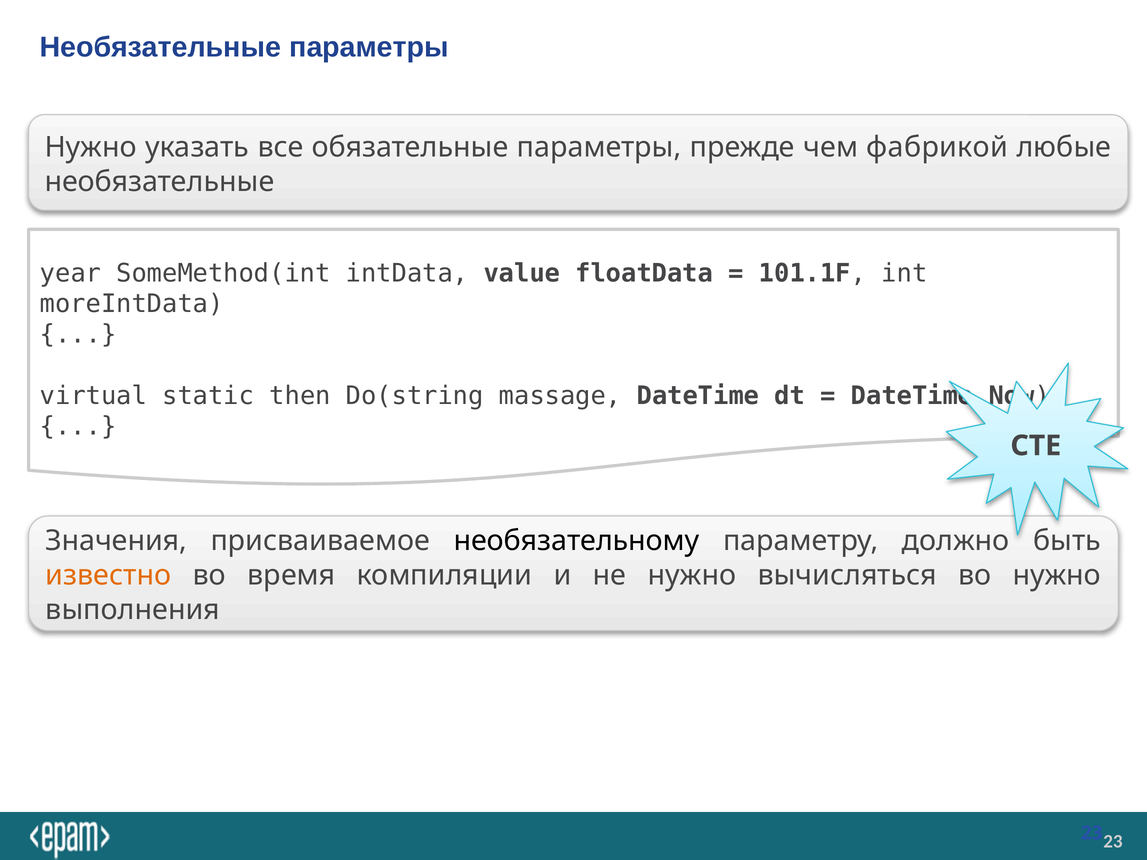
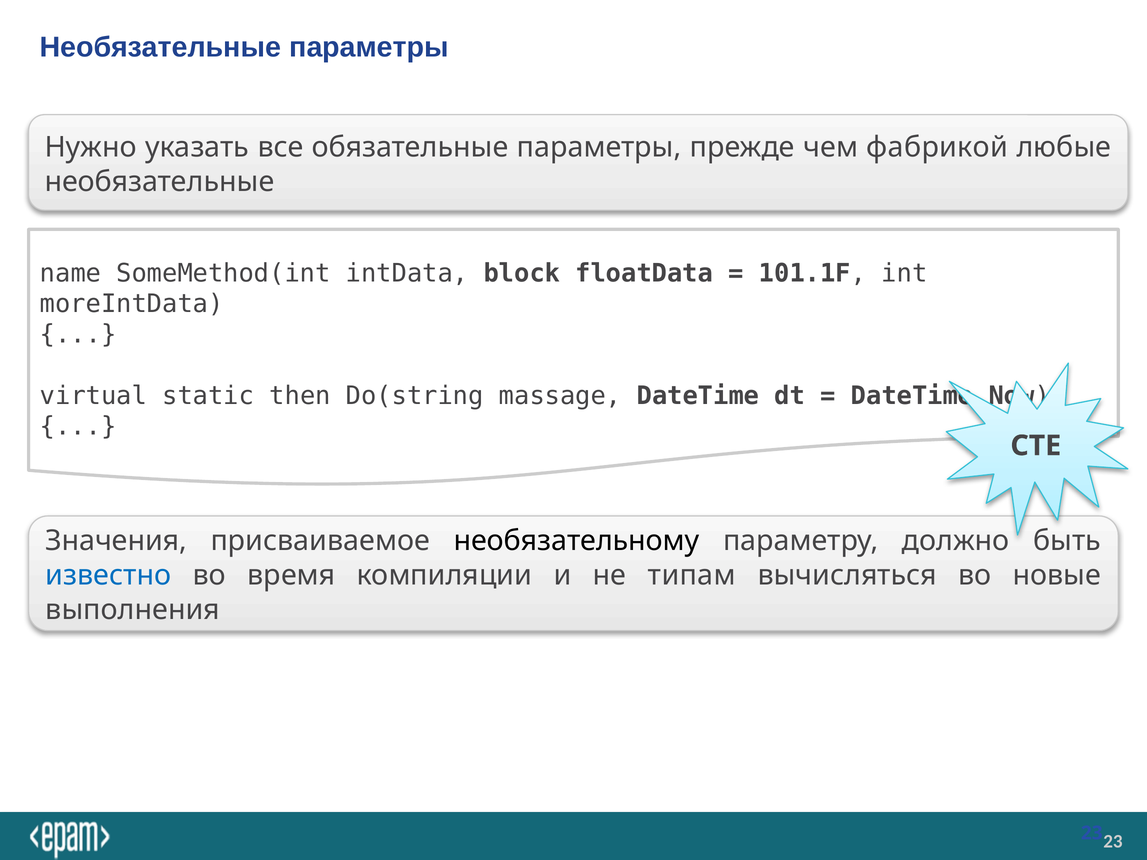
year: year -> name (71, 274)
value: value -> block (522, 274)
известно colour: orange -> blue (108, 575)
не нужно: нужно -> типам (692, 575)
во нужно: нужно -> новые (1057, 575)
